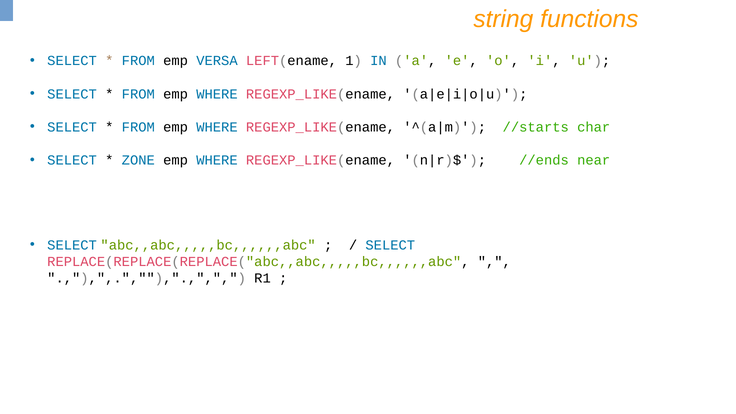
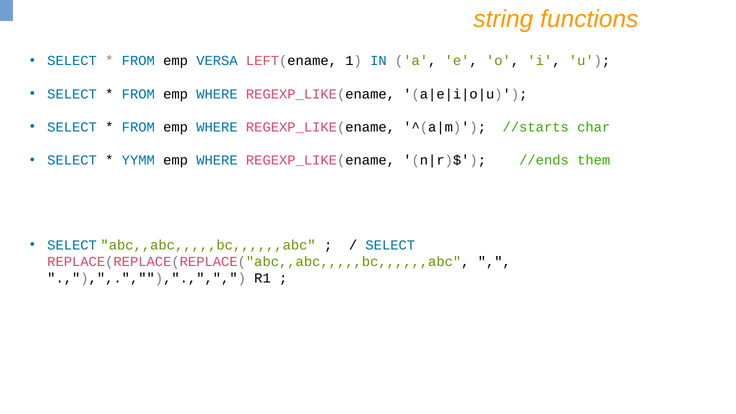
ZONE: ZONE -> YYMM (138, 160)
near: near -> them (594, 160)
